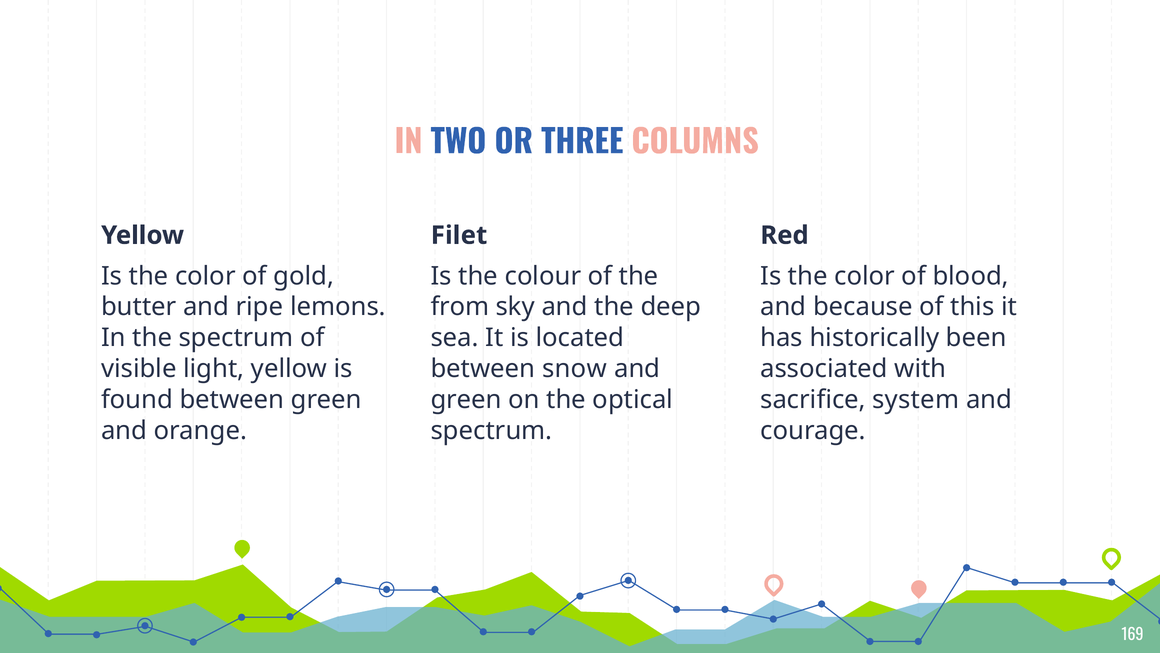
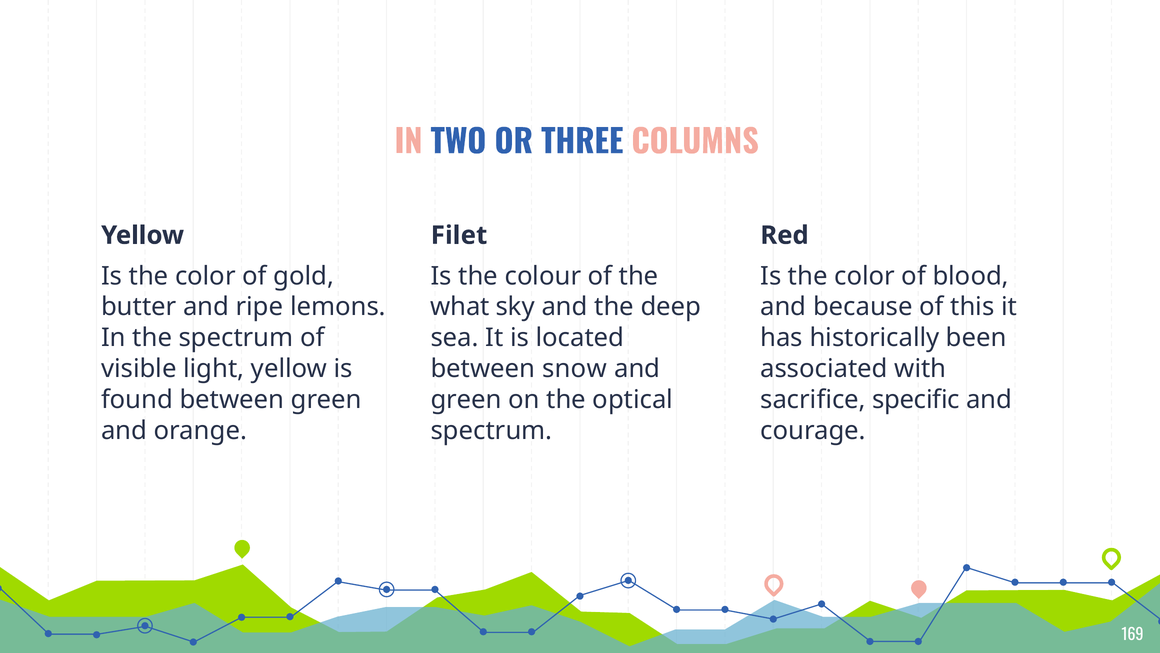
from: from -> what (460, 307)
system: system -> specific (916, 399)
